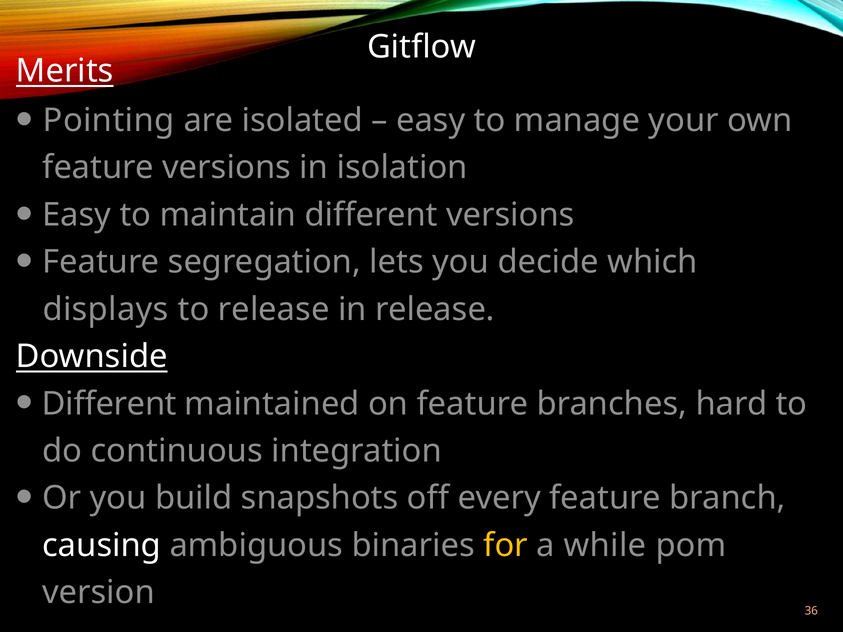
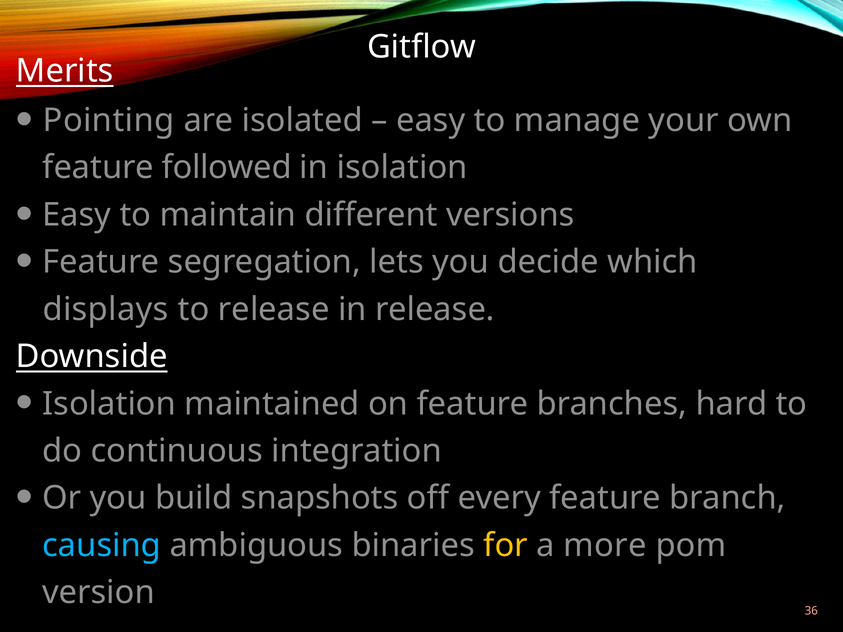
feature versions: versions -> followed (227, 168)
Different: Different -> Isolation (109, 404)
causing colour: white -> light blue (102, 546)
while: while -> more (605, 546)
